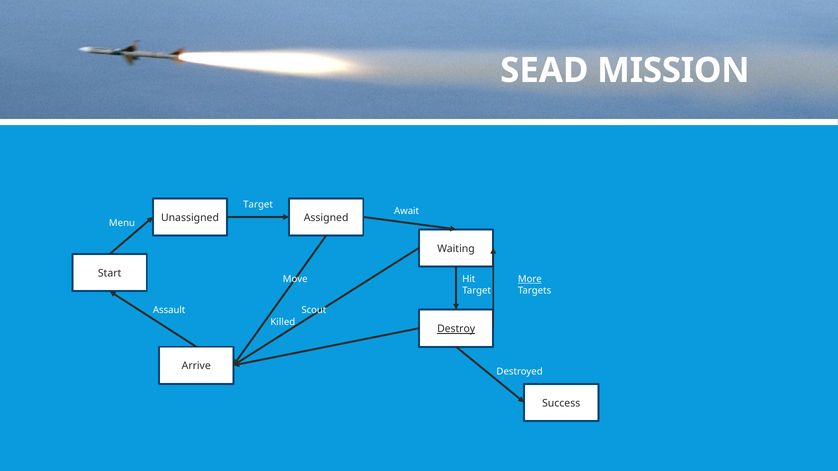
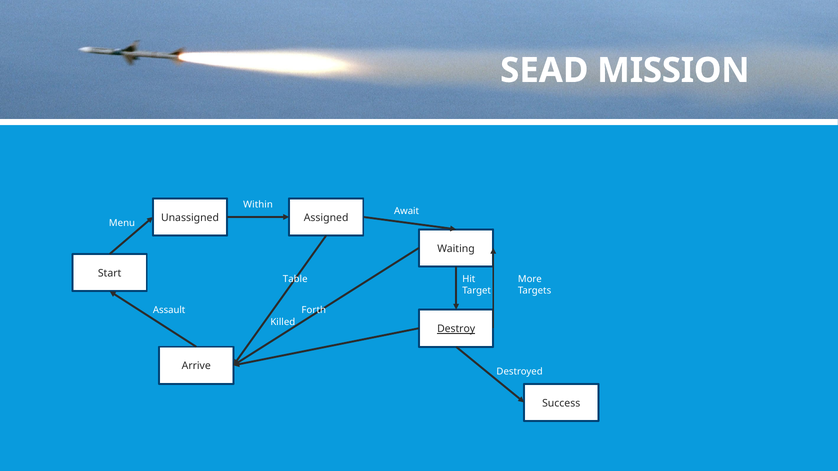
Target: Target -> Within (258, 205)
Move: Move -> Table (295, 279)
More underline: present -> none (530, 279)
Scout: Scout -> Forth (314, 310)
